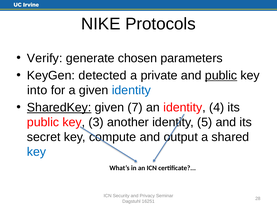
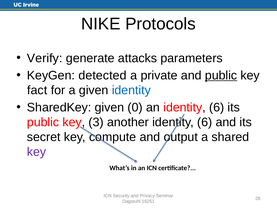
chosen: chosen -> attacks (137, 58)
into: into -> fact (37, 90)
SharedKey underline: present -> none (59, 107)
7: 7 -> 0 (135, 107)
an identity 4: 4 -> 6 (217, 107)
5: 5 -> 6 (205, 122)
key colour: blue -> purple (37, 152)
